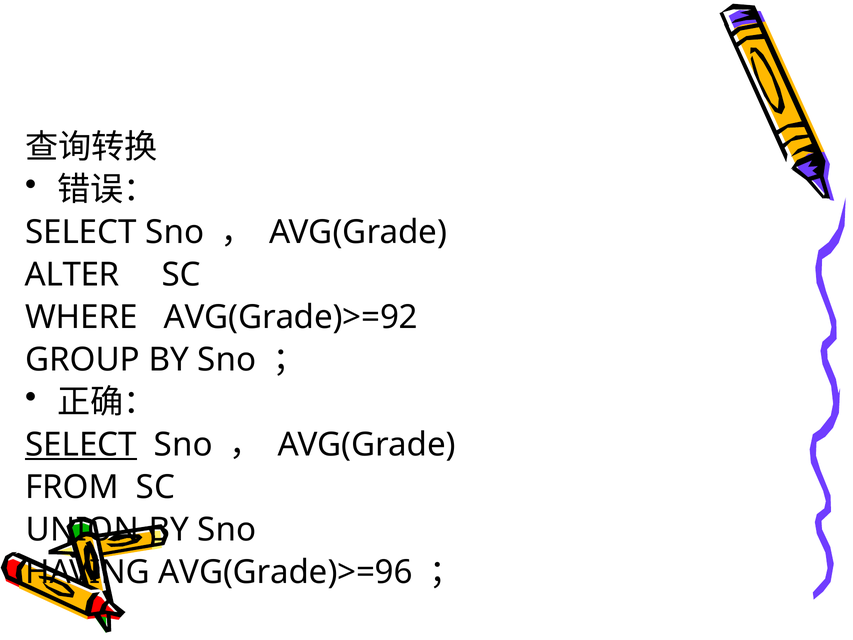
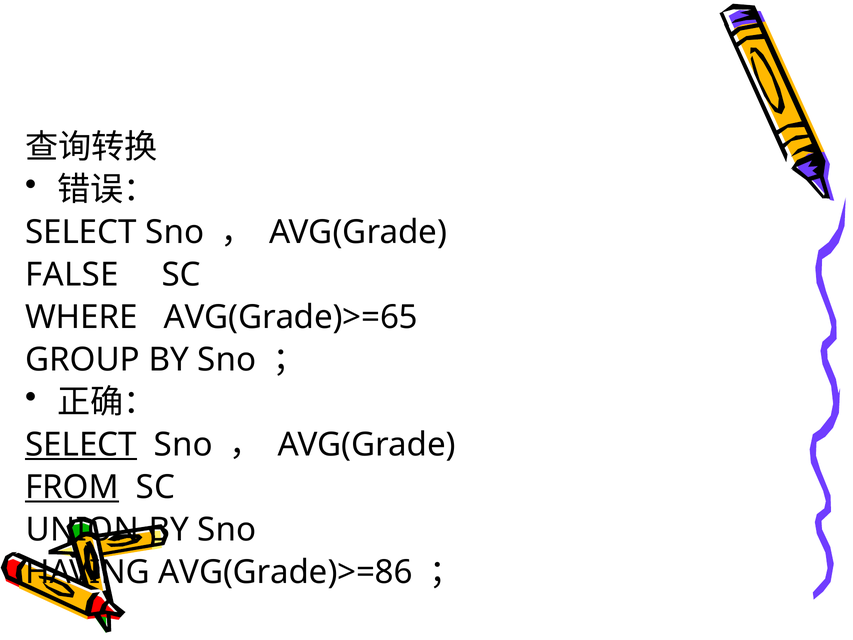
ALTER: ALTER -> FALSE (72, 275)
AVG(Grade)>=92: AVG(Grade)>=92 -> AVG(Grade)>=65 (291, 317)
FROM underline: none -> present (72, 487)
AVG(Grade)>=96: AVG(Grade)>=96 -> AVG(Grade)>=86 (286, 572)
